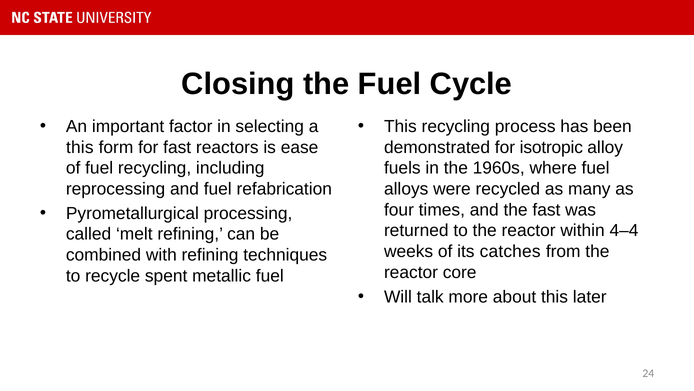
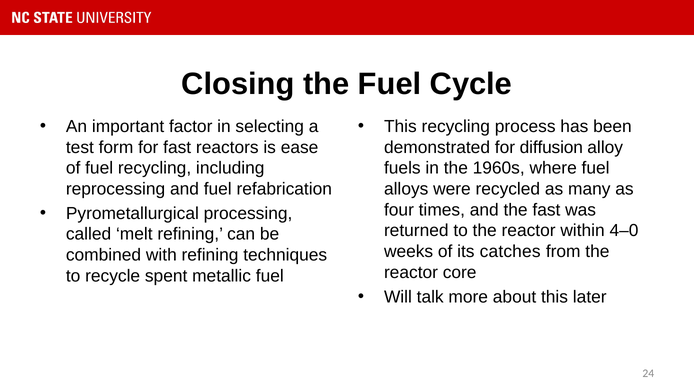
this: this -> test (80, 147)
isotropic: isotropic -> diffusion (551, 147)
4–4: 4–4 -> 4–0 (624, 230)
